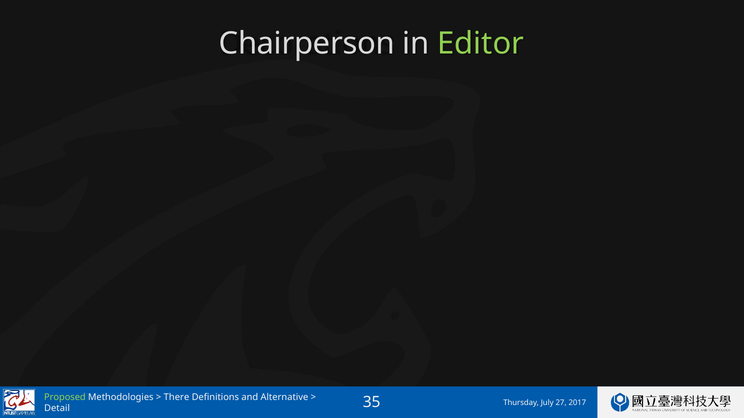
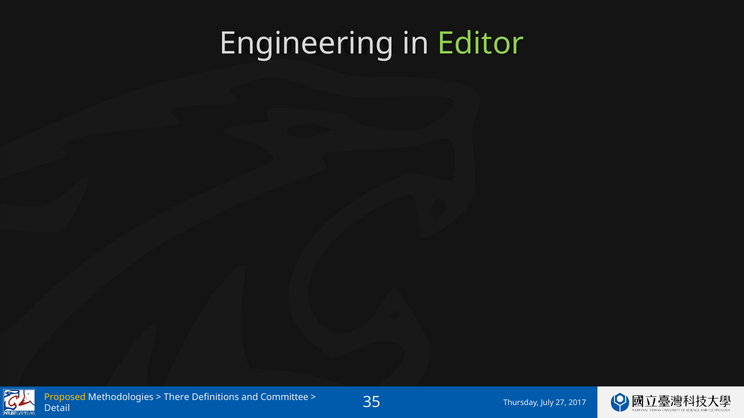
Chairperson: Chairperson -> Engineering (307, 44)
Proposed colour: light green -> yellow (65, 398)
Alternative: Alternative -> Committee (284, 398)
